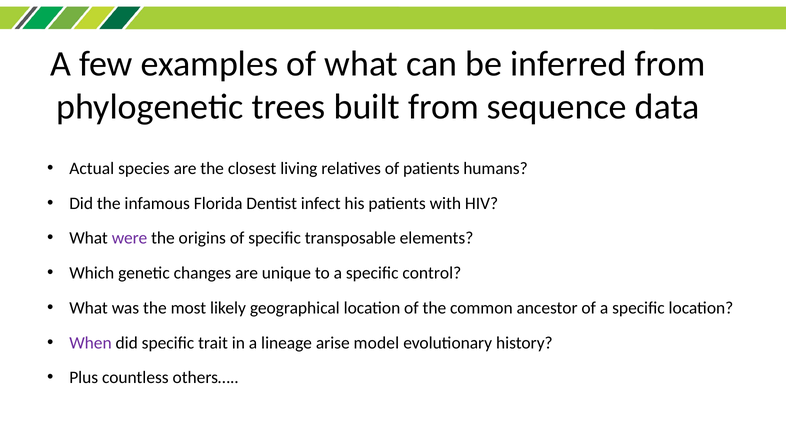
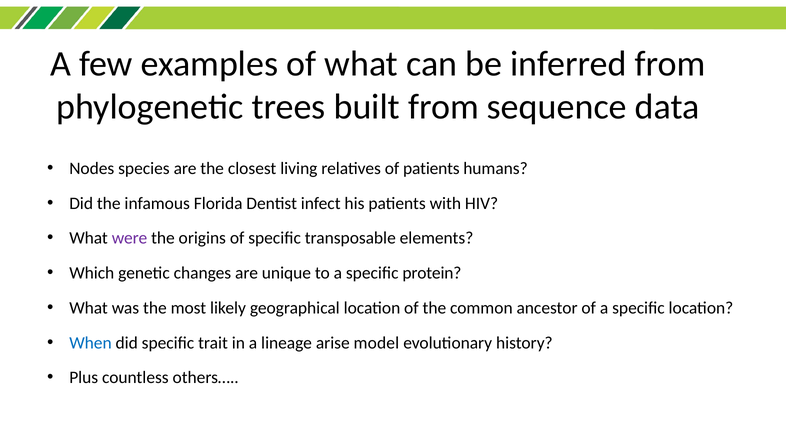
Actual: Actual -> Nodes (92, 169)
control: control -> protein (432, 273)
When colour: purple -> blue (90, 343)
